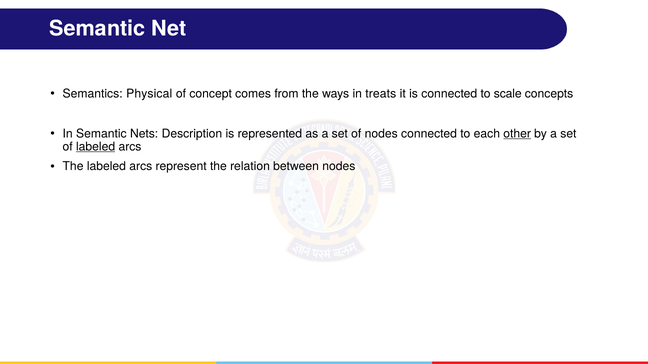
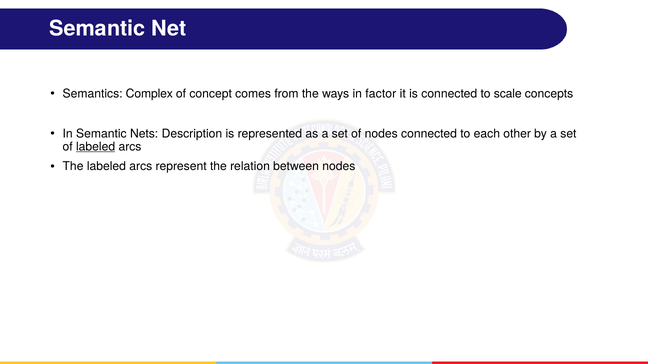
Physical: Physical -> Complex (149, 94)
treats: treats -> factor (381, 94)
other underline: present -> none (517, 134)
